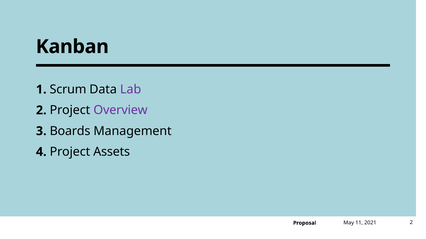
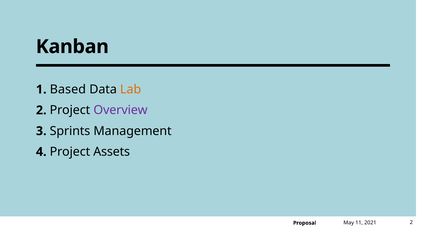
Scrum: Scrum -> Based (68, 90)
Lab colour: purple -> orange (131, 90)
Boards: Boards -> Sprints (70, 131)
